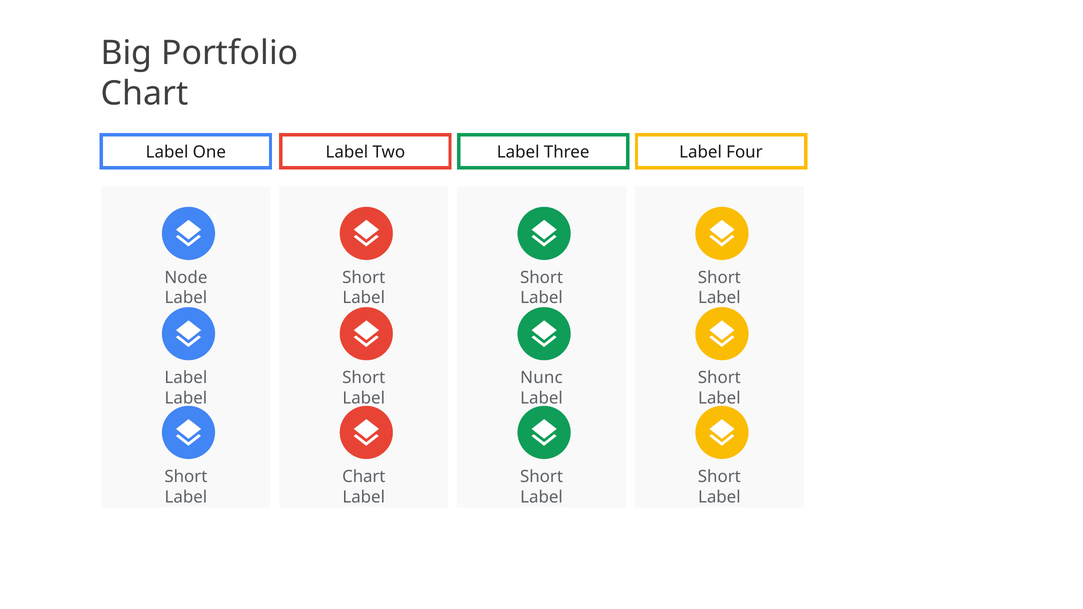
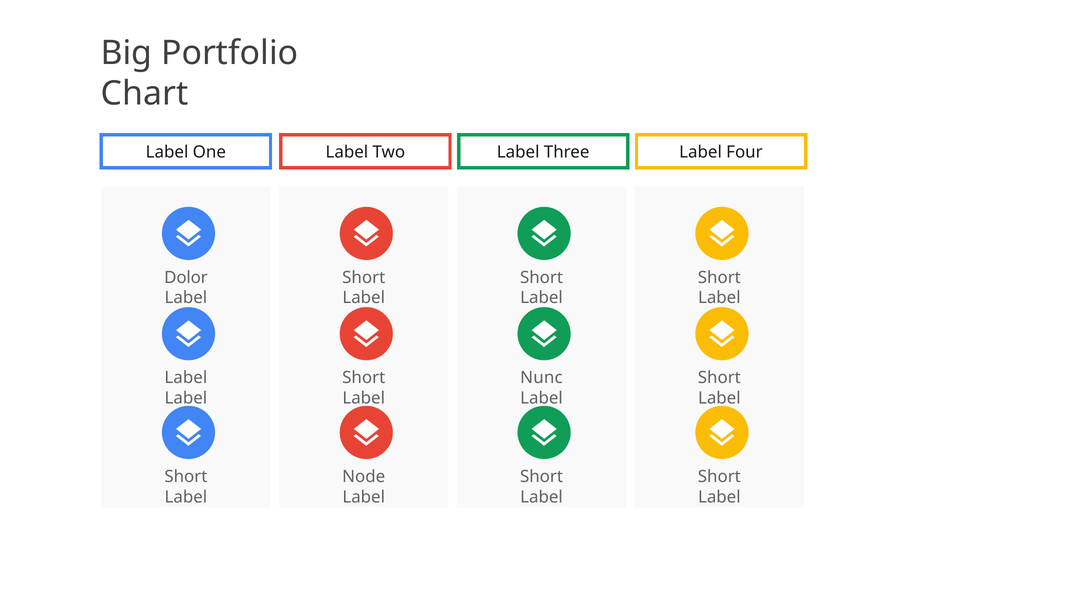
Node: Node -> Dolor (186, 278)
Chart: Chart -> Node (364, 477)
